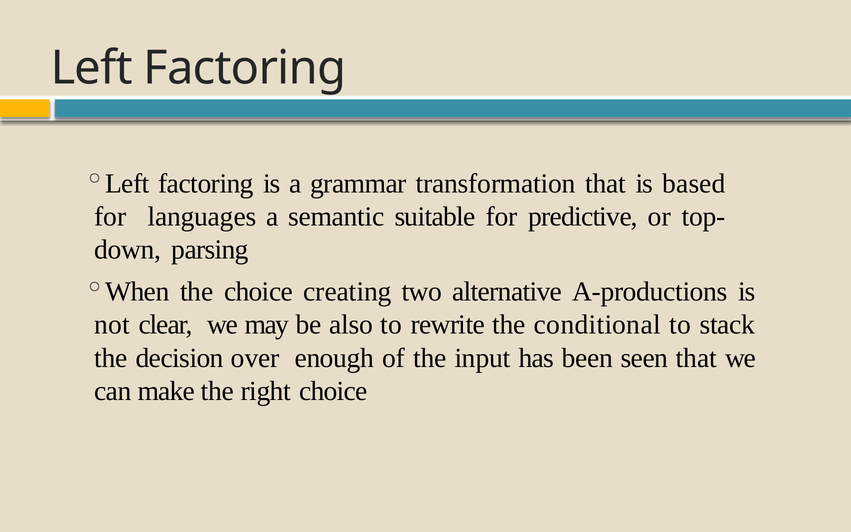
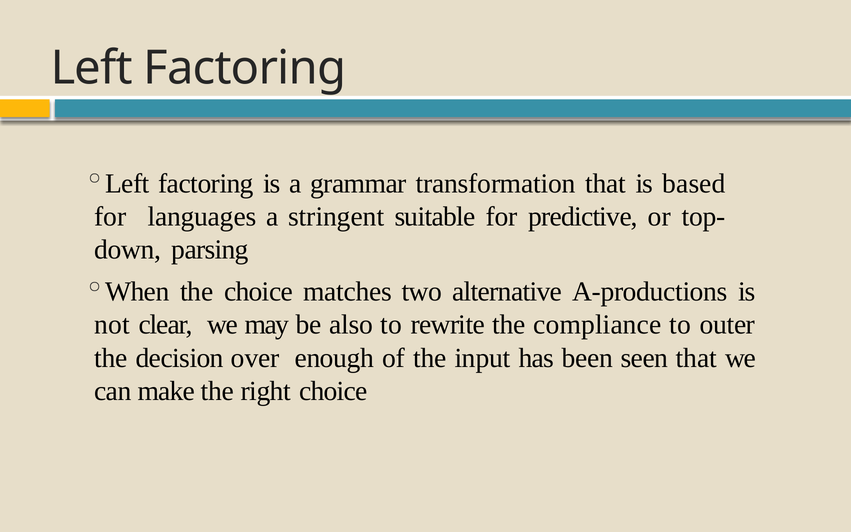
semantic: semantic -> stringent (336, 217)
creating: creating -> matches (348, 292)
conditional: conditional -> compliance (597, 325)
stack: stack -> outer (727, 325)
